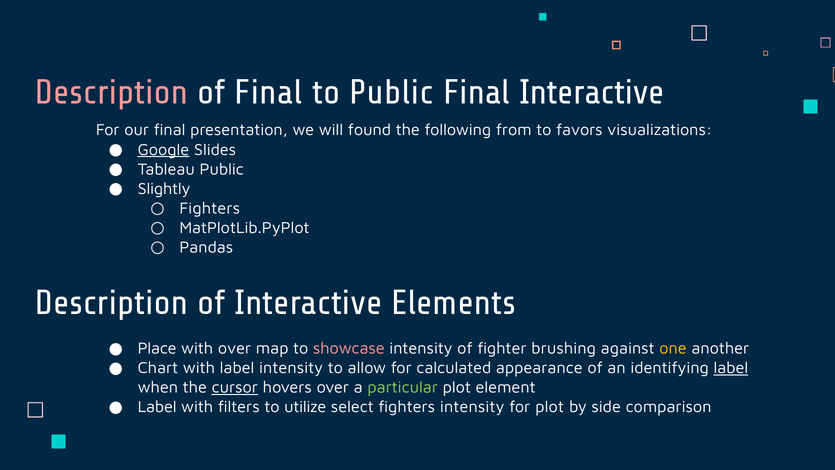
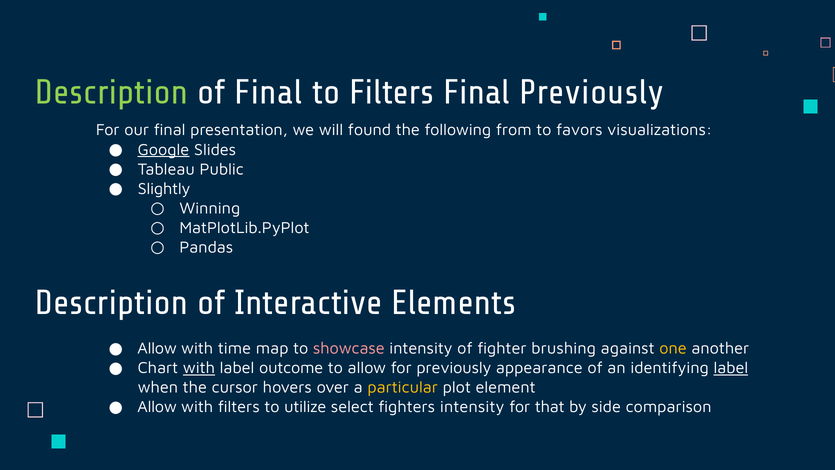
Description colour: pink -> light green (112, 92)
to Public: Public -> Filters (392, 92)
Final Interactive: Interactive -> Previously (592, 92)
Fighters: Fighters -> Winning (210, 208)
Place: Place -> Allow (157, 348)
with over: over -> time (234, 348)
with underline: none -> present (199, 368)
label intensity: intensity -> outcome (291, 368)
for calculated: calculated -> previously (454, 368)
cursor underline: present -> none (235, 387)
particular colour: light green -> yellow (403, 387)
Label: Label -> Allow (157, 407)
for plot: plot -> that (550, 407)
